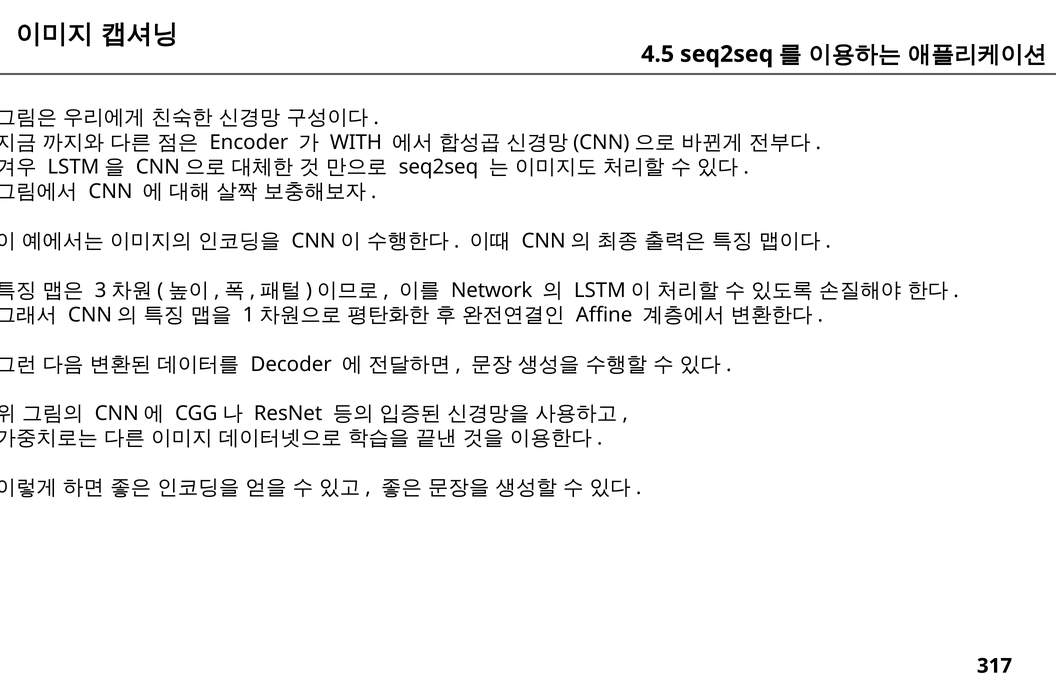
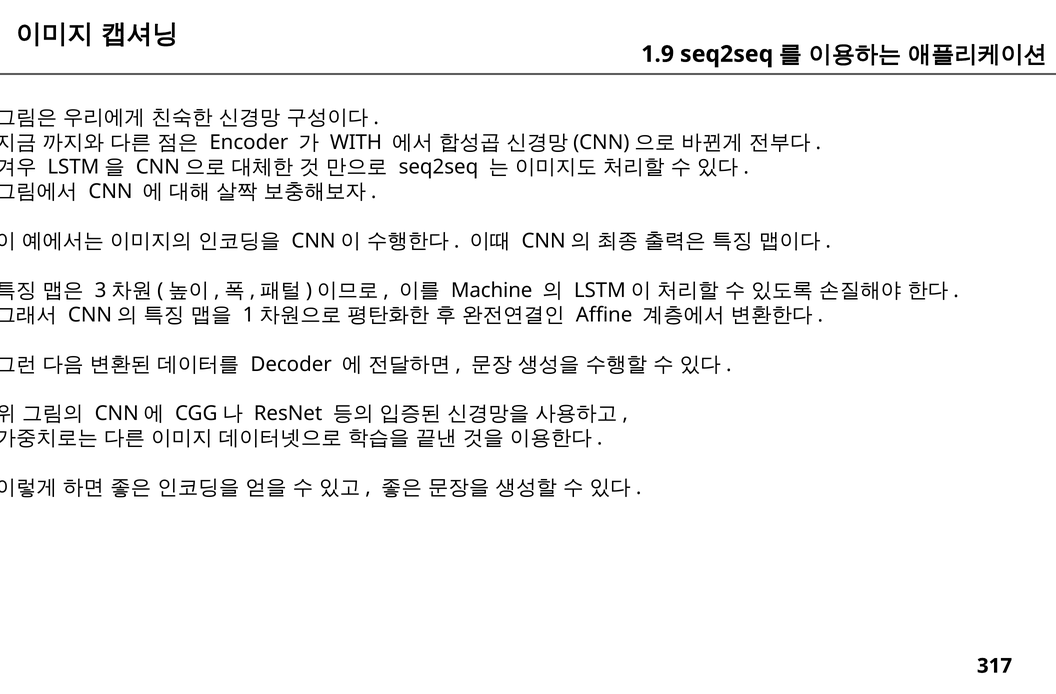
4.5: 4.5 -> 1.9 (658, 54)
Network: Network -> Machine (492, 290)
